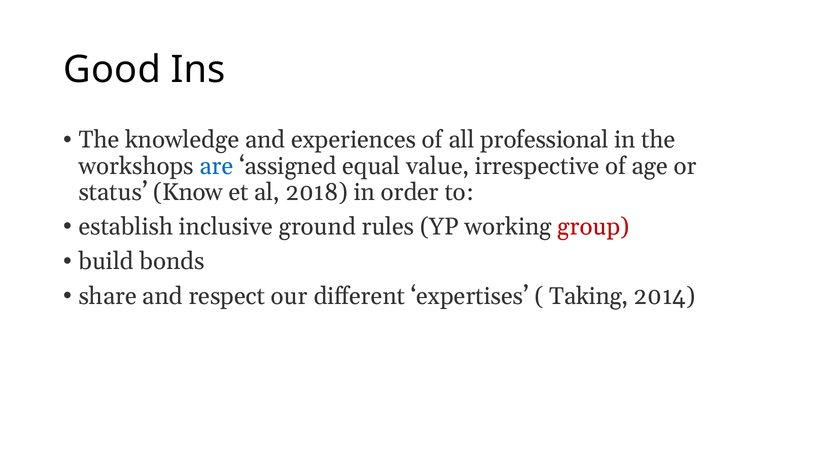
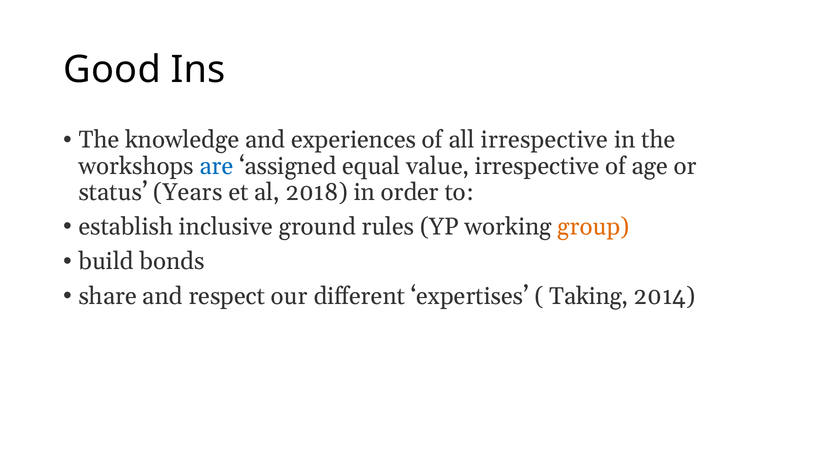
all professional: professional -> irrespective (544, 140)
Know: Know -> Years (188, 192)
group colour: red -> orange (593, 227)
